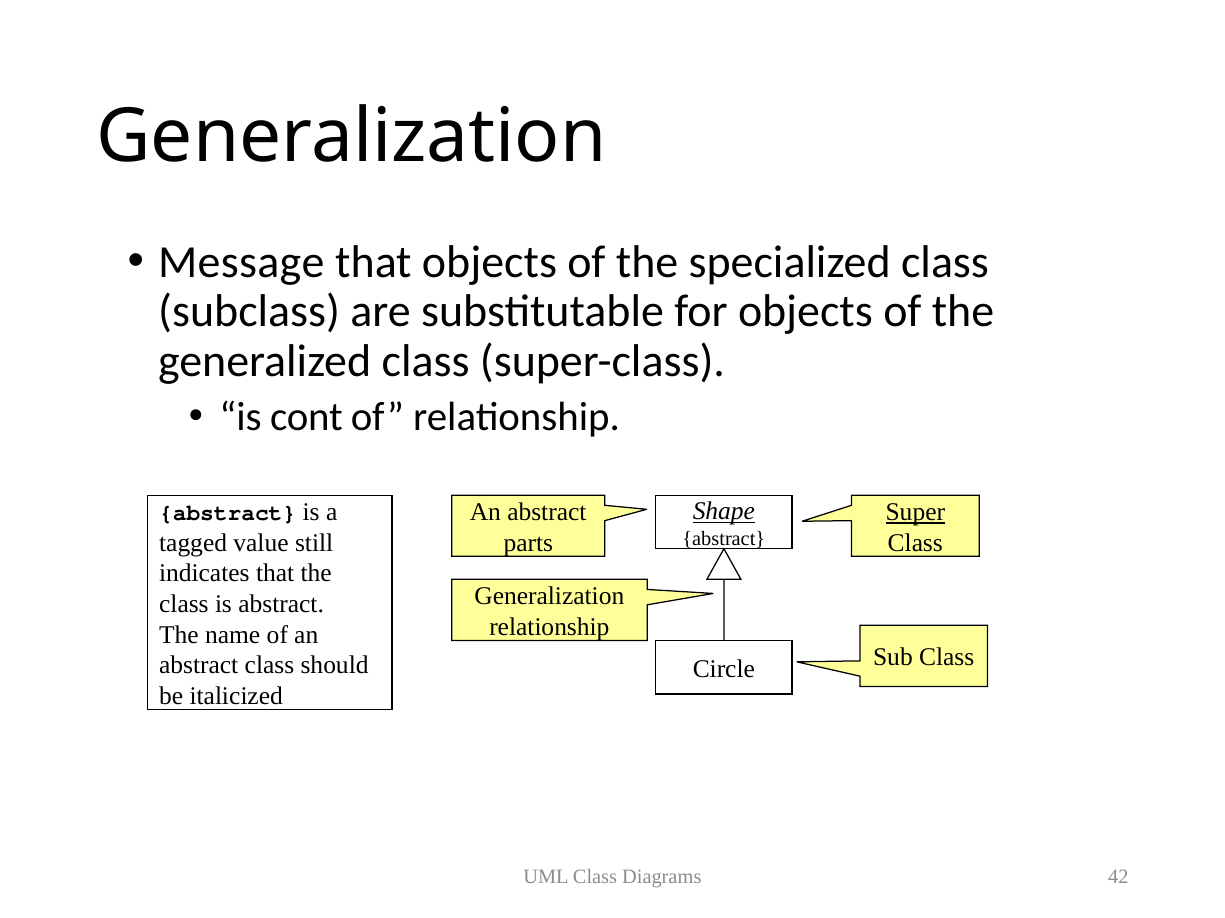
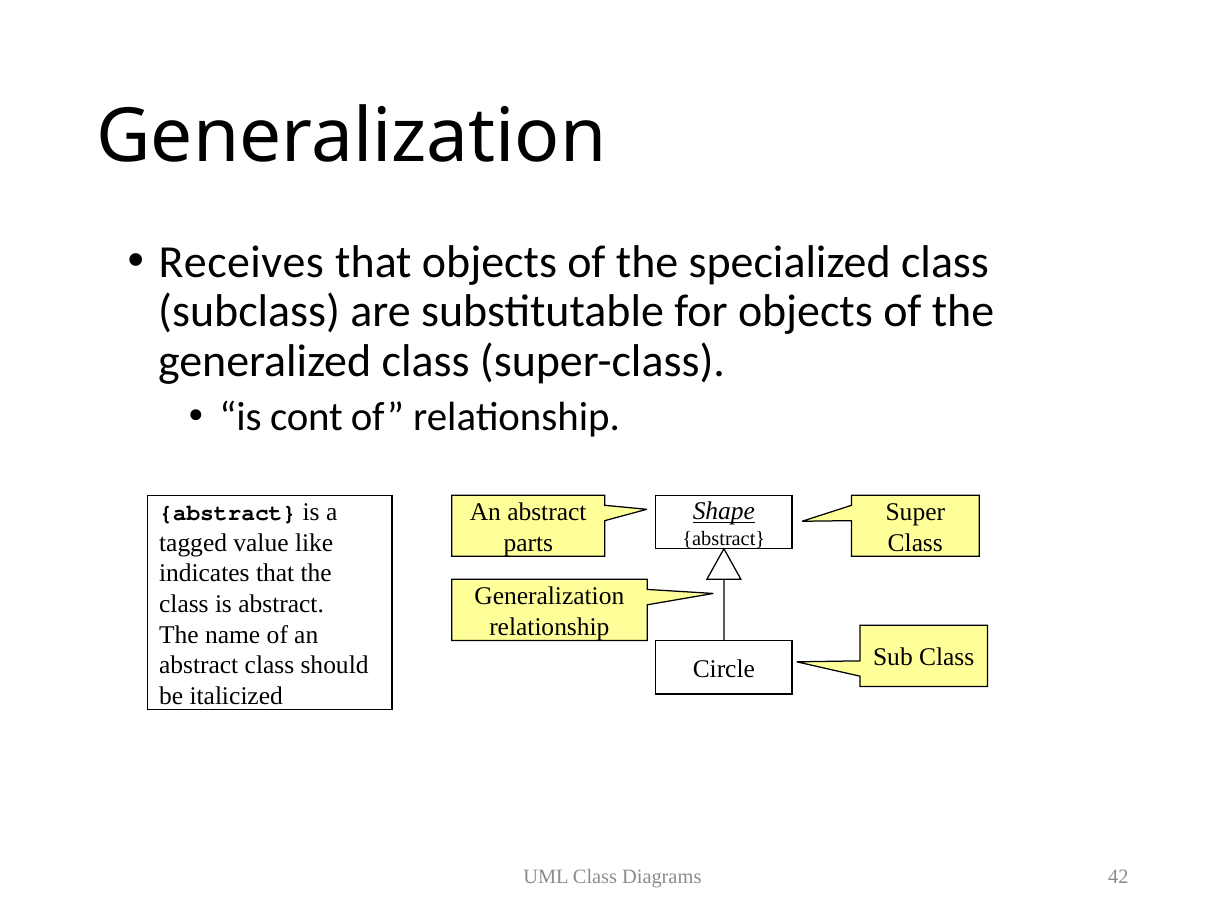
Message: Message -> Receives (241, 262)
Super underline: present -> none (915, 513)
still: still -> like (314, 543)
